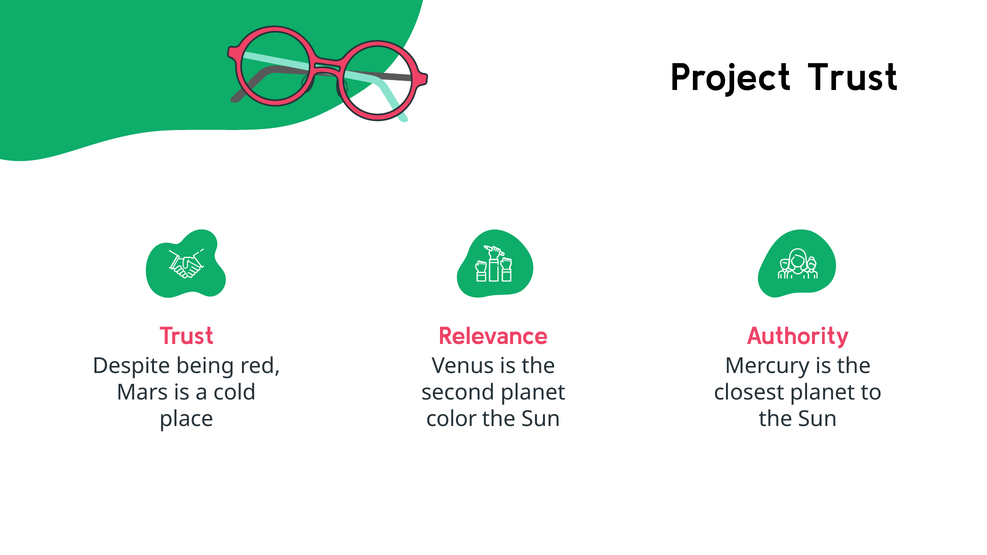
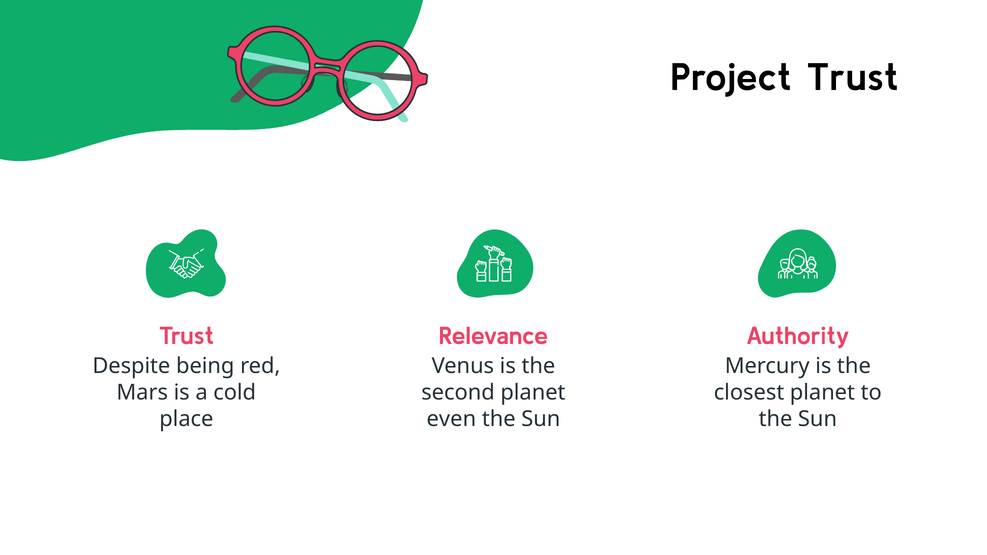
color: color -> even (451, 419)
